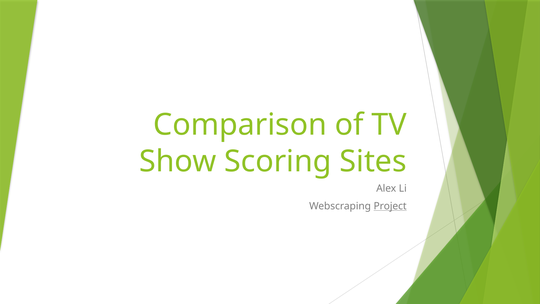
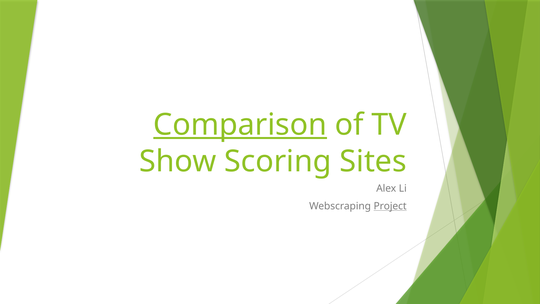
Comparison underline: none -> present (240, 125)
